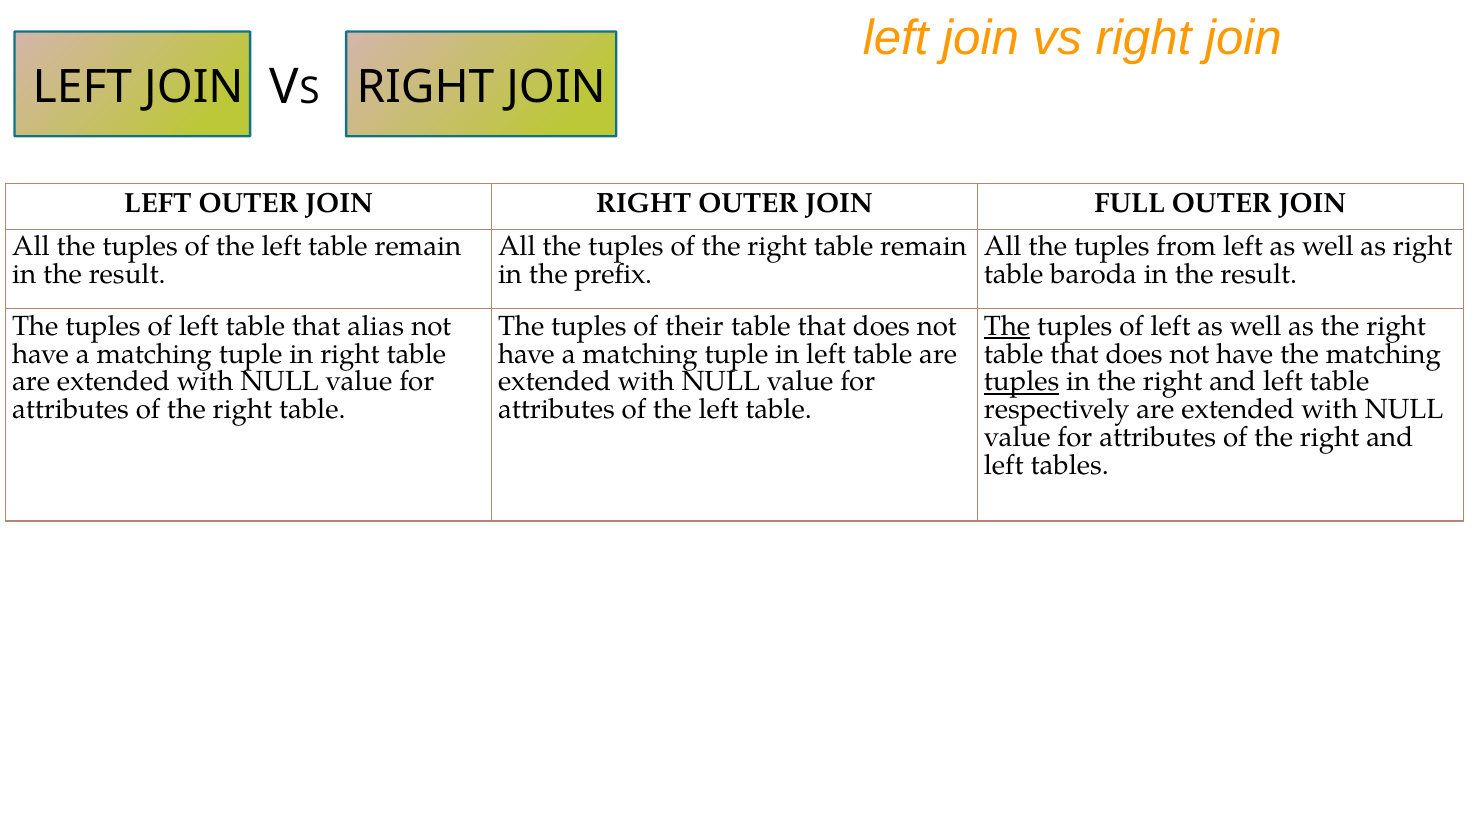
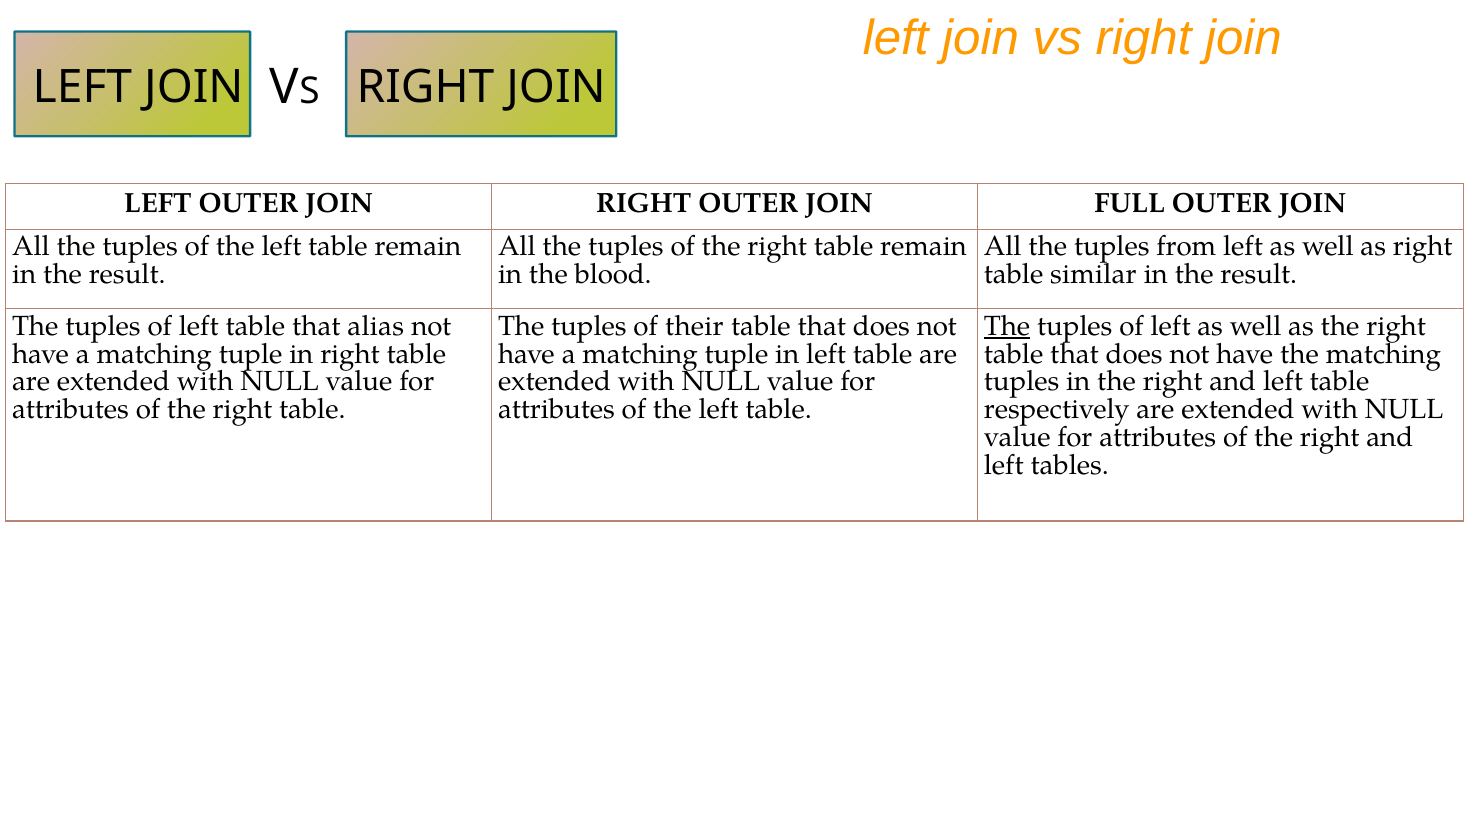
prefix: prefix -> blood (613, 275)
baroda: baroda -> similar (1093, 275)
tuples underline: present -> none (1022, 382)
